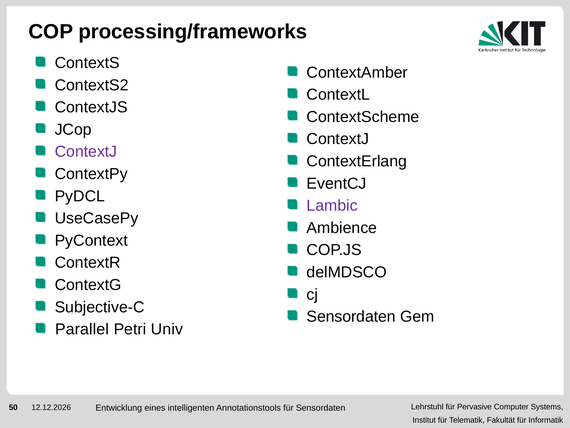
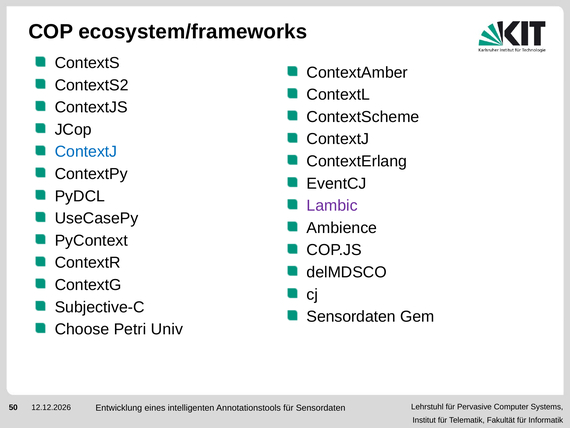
processing/frameworks: processing/frameworks -> ecosystem/frameworks (193, 32)
ContextJ colour: purple -> blue (86, 152)
Parallel: Parallel -> Choose (82, 329)
